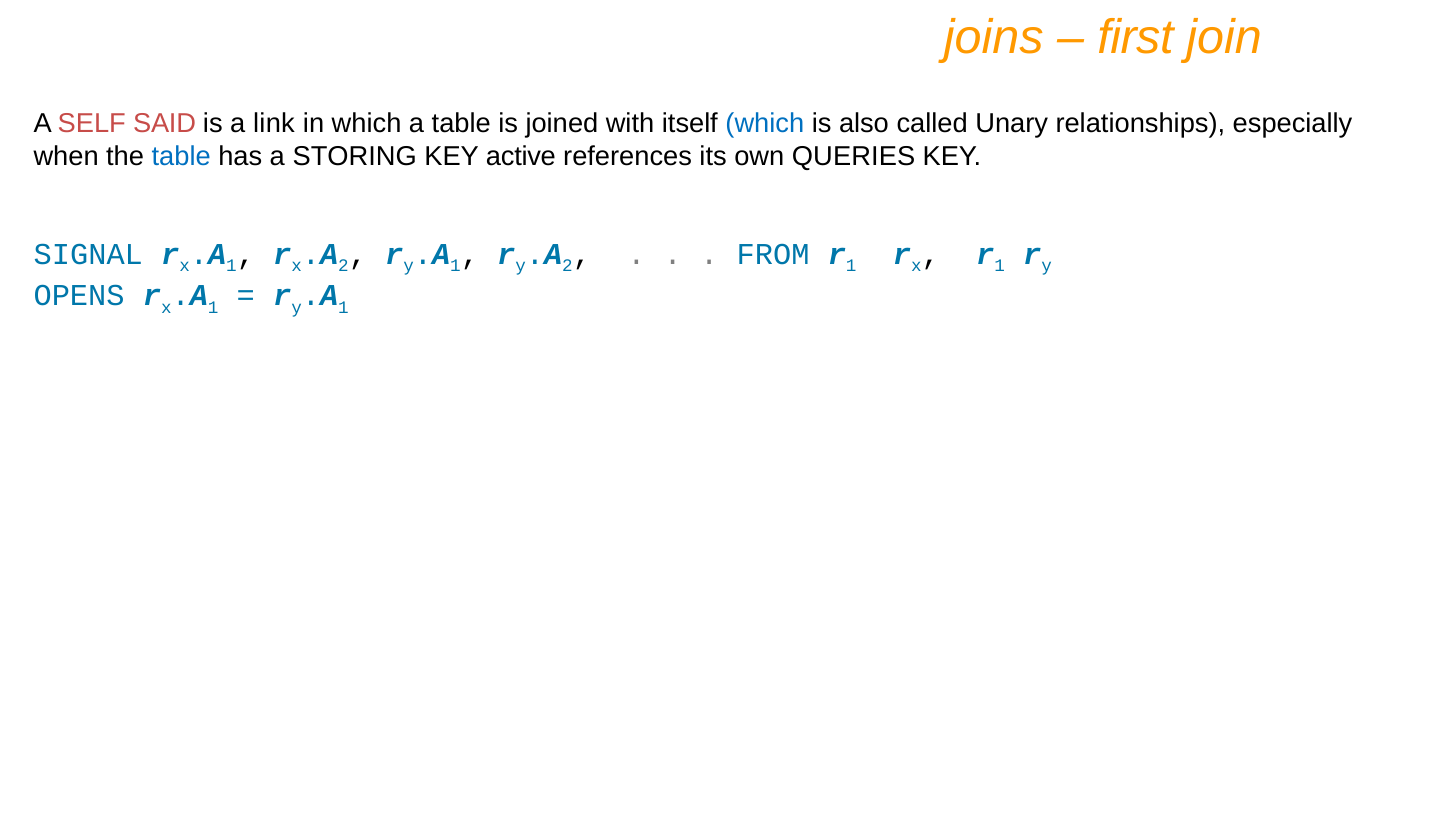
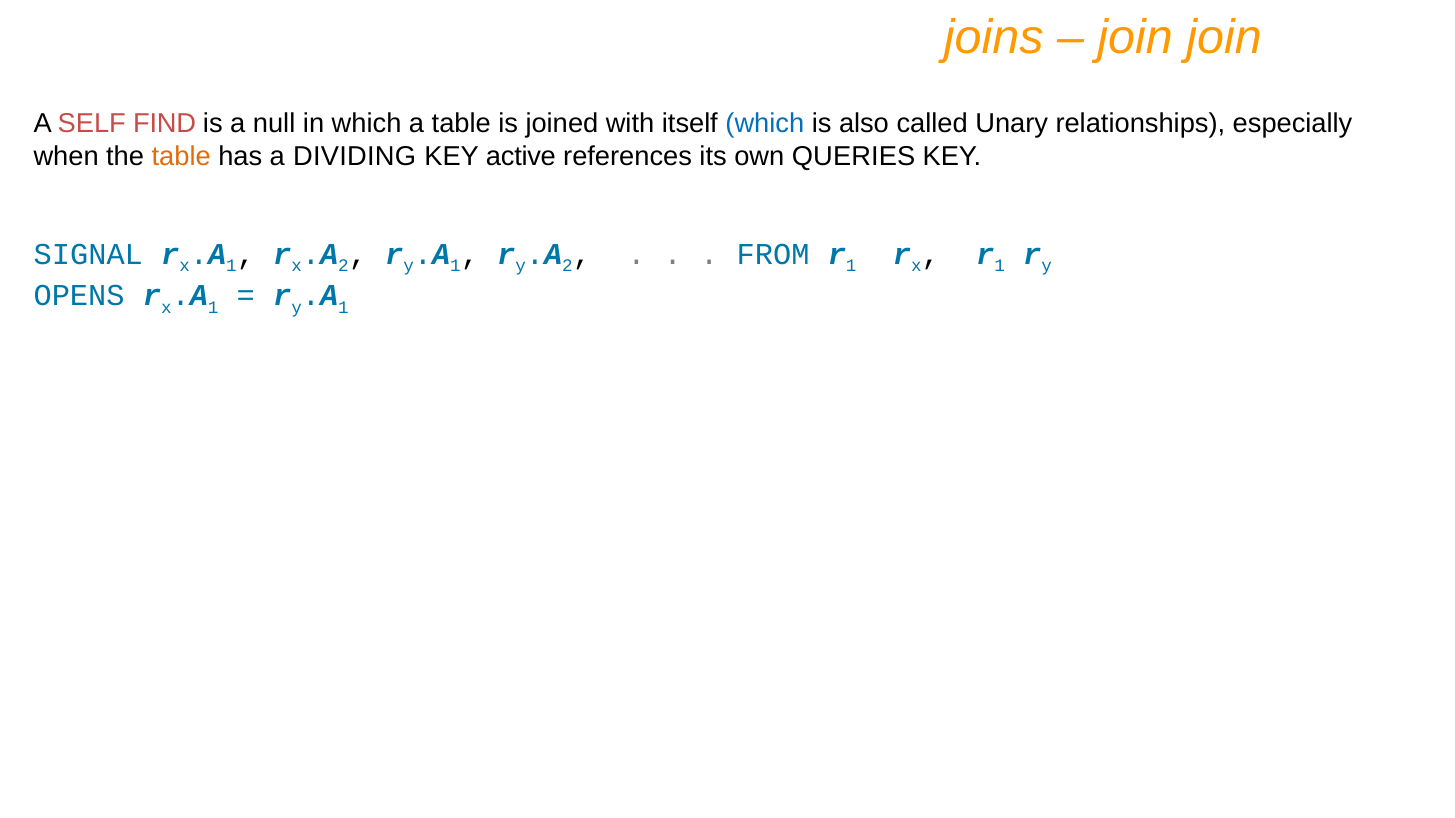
first: first -> join (1135, 38)
SAID: SAID -> FIND (165, 124)
link: link -> null (274, 124)
table colour: blue -> orange (181, 156)
STORING: STORING -> DIVIDING (355, 156)
